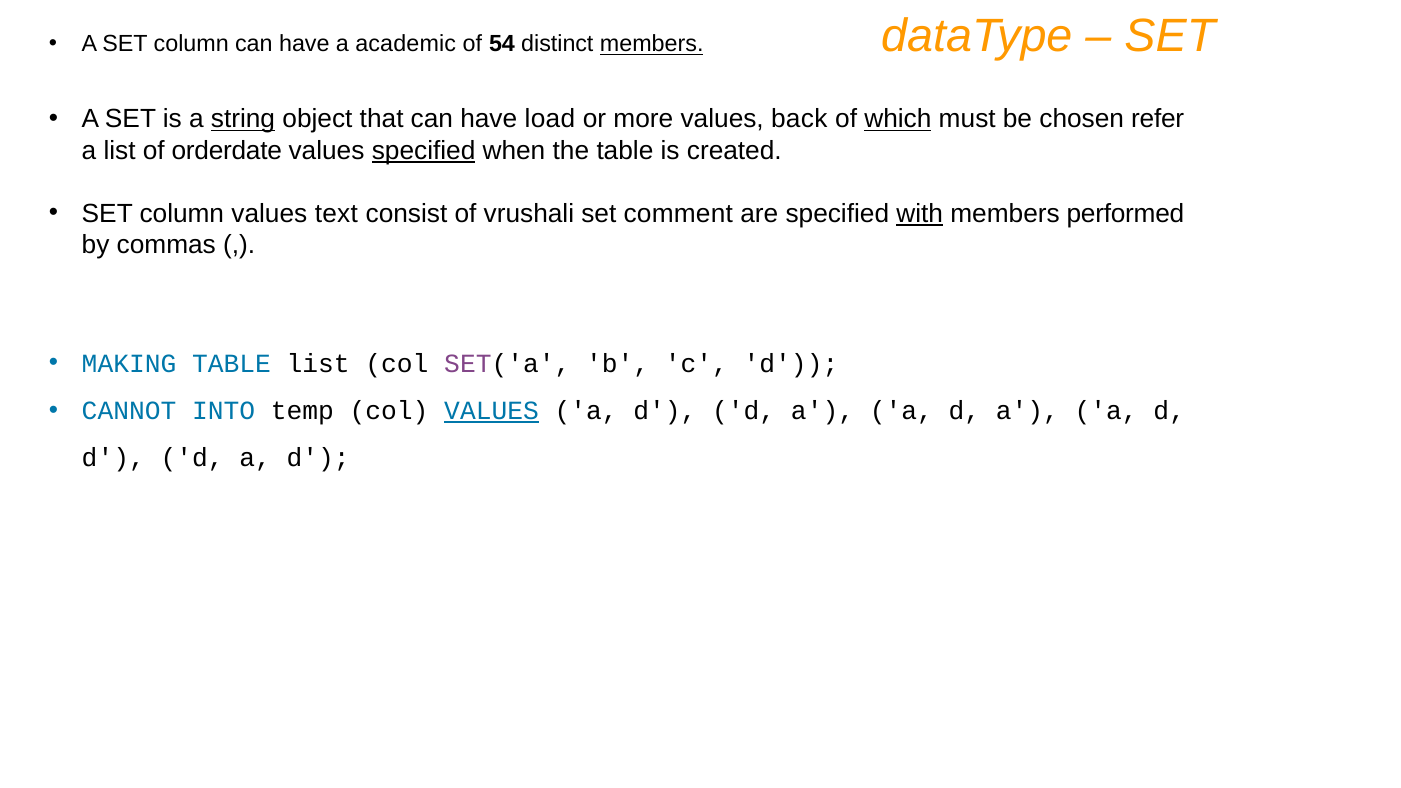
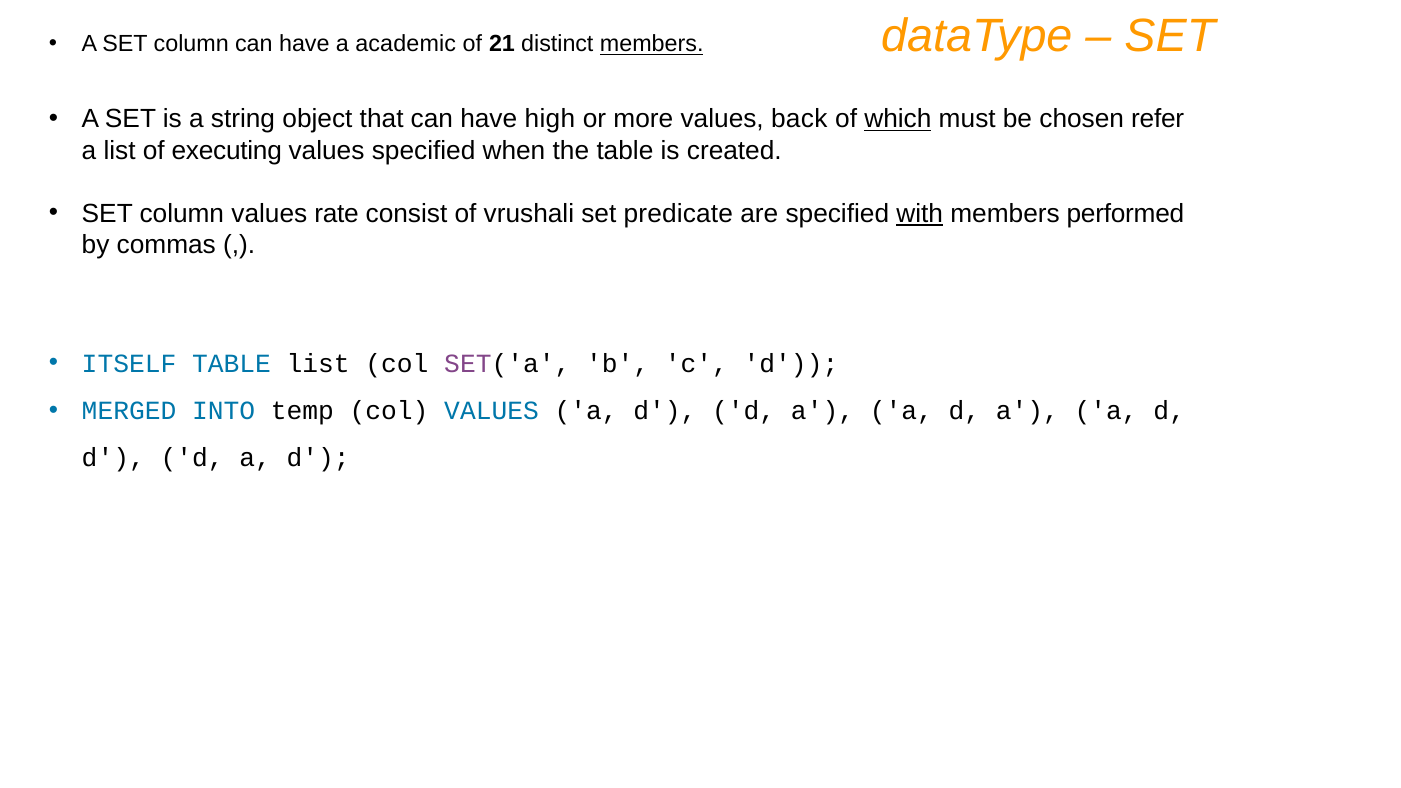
54: 54 -> 21 (502, 44)
string underline: present -> none (243, 119)
load: load -> high (550, 119)
orderdate: orderdate -> executing (227, 151)
specified underline: present -> none (424, 151)
text: text -> rate (337, 214)
comment: comment -> predicate (678, 214)
MAKING: MAKING -> ITSELF (129, 364)
CANNOT: CANNOT -> MERGED (129, 411)
VALUES underline: present -> none (492, 411)
